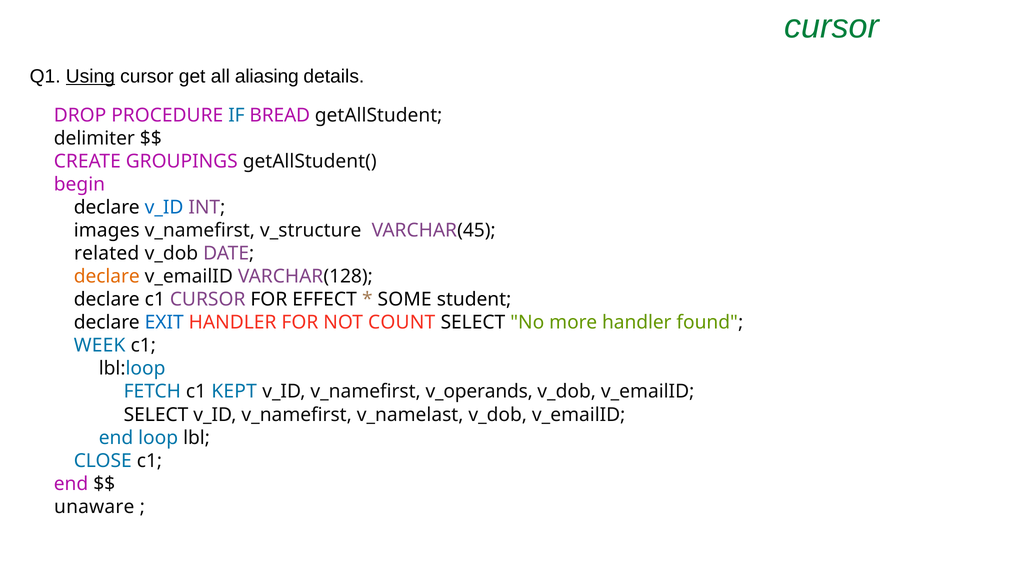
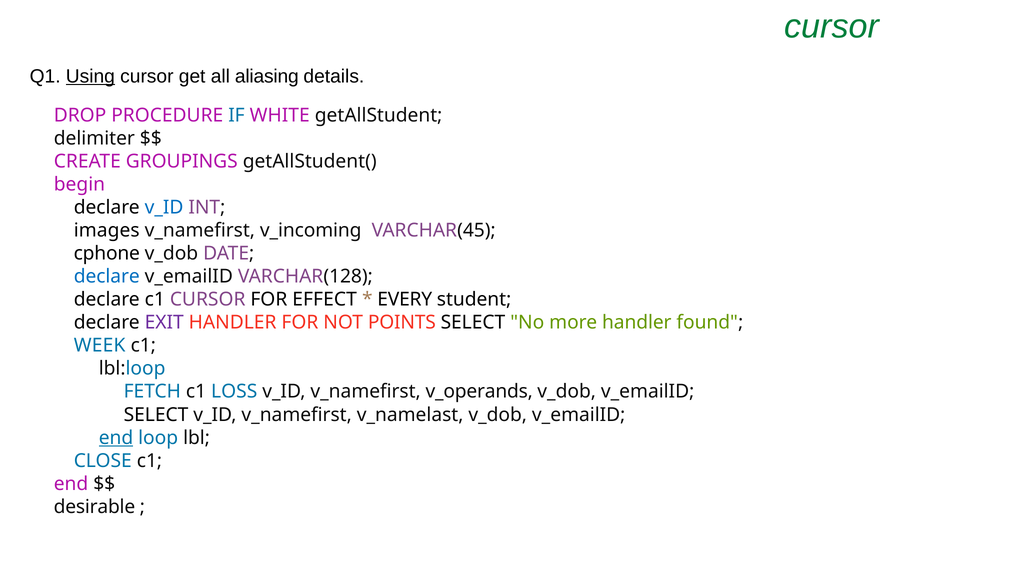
BREAD: BREAD -> WHITE (280, 115)
v_structure: v_structure -> v_incoming (311, 230)
related: related -> cphone (107, 253)
declare colour: orange -> blue (107, 276)
SOME: SOME -> EVERY (405, 299)
EXIT colour: blue -> purple (164, 323)
COUNT: COUNT -> POINTS (402, 323)
KEPT: KEPT -> LOSS (234, 392)
end underline: none -> present (116, 438)
unaware: unaware -> desirable (94, 507)
